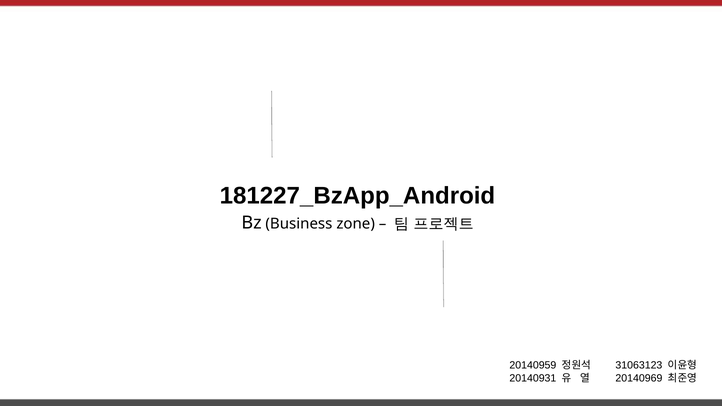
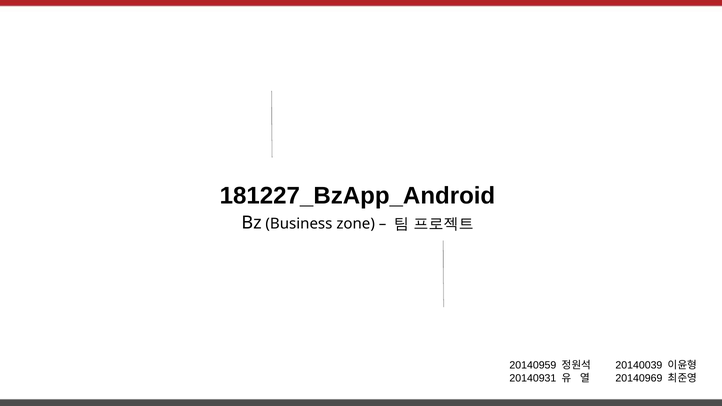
31063123: 31063123 -> 20140039 (639, 366)
